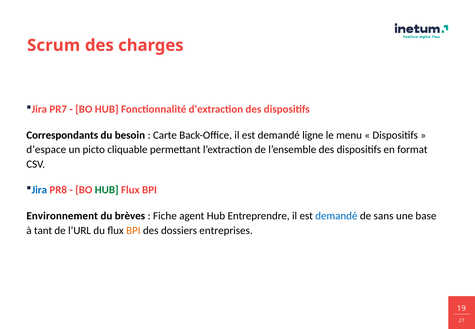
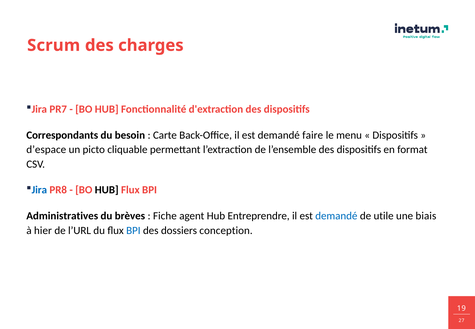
ligne: ligne -> faire (313, 135)
HUB colour: green -> black (107, 190)
Environnement: Environnement -> Administratives (62, 216)
sans: sans -> utile (384, 216)
base: base -> biais (426, 216)
tant: tant -> hier (43, 230)
BPI colour: orange -> blue (133, 230)
entreprises: entreprises -> conception (226, 230)
